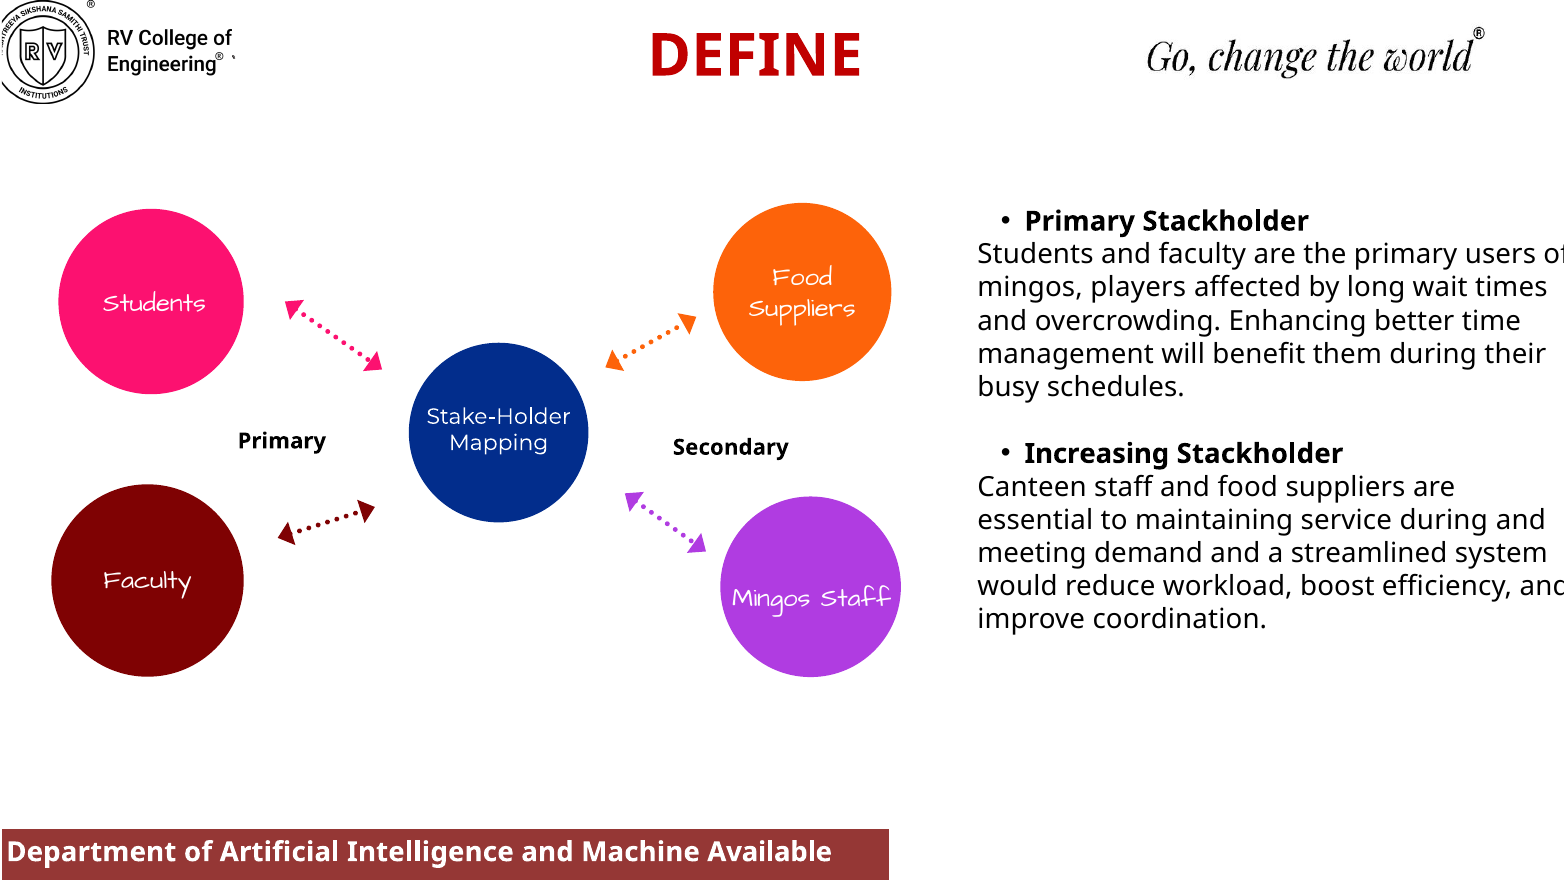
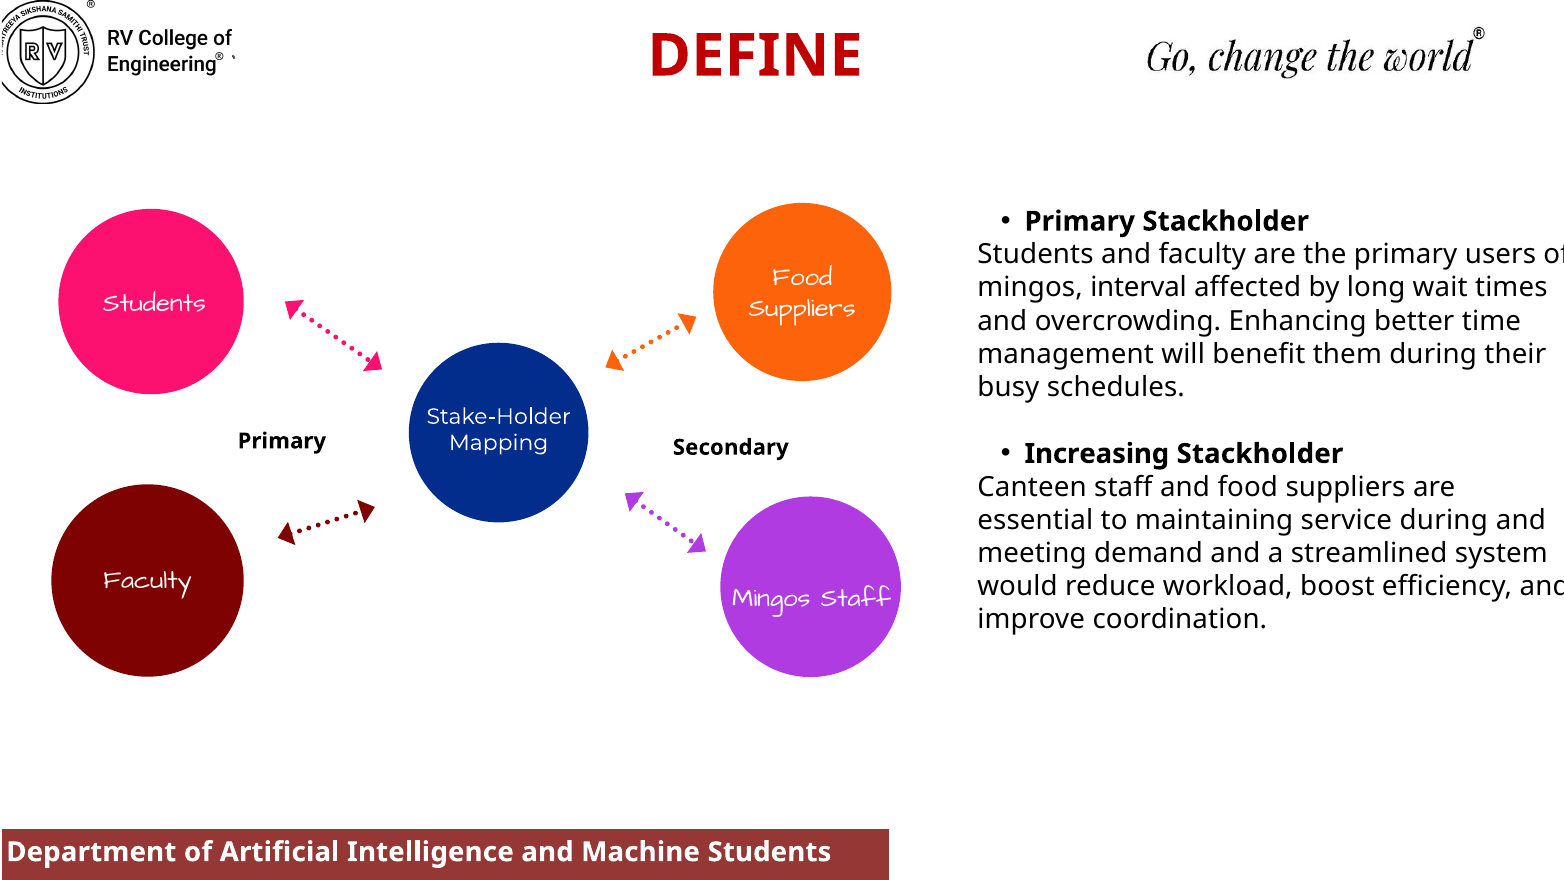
players: players -> interval (1139, 288)
Machine Available: Available -> Students (769, 852)
